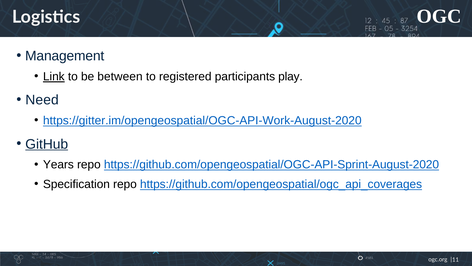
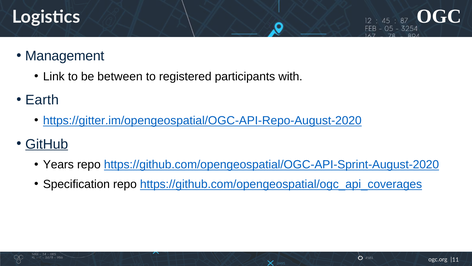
Link underline: present -> none (54, 77)
play: play -> with (290, 77)
Need: Need -> Earth (42, 100)
https://gitter.im/opengeospatial/OGC-API-Work-August-2020: https://gitter.im/opengeospatial/OGC-API-Work-August-2020 -> https://gitter.im/opengeospatial/OGC-API-Repo-August-2020 (202, 121)
